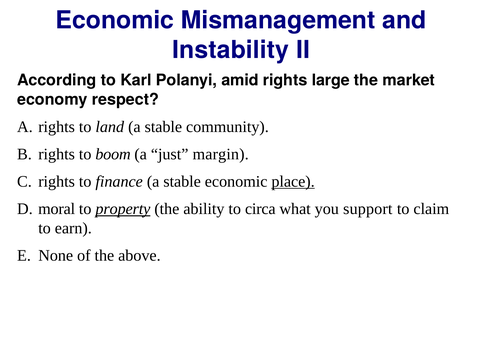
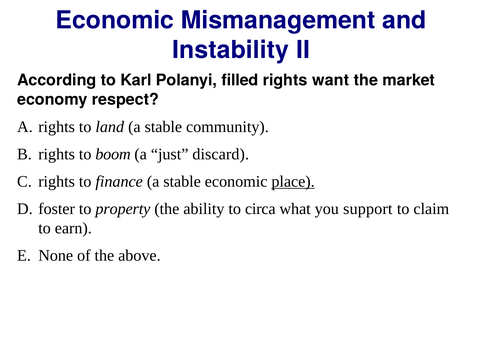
amid: amid -> filled (240, 80)
large: large -> want (331, 80)
margin: margin -> discard (221, 154)
moral: moral -> foster (57, 209)
property underline: present -> none (123, 209)
